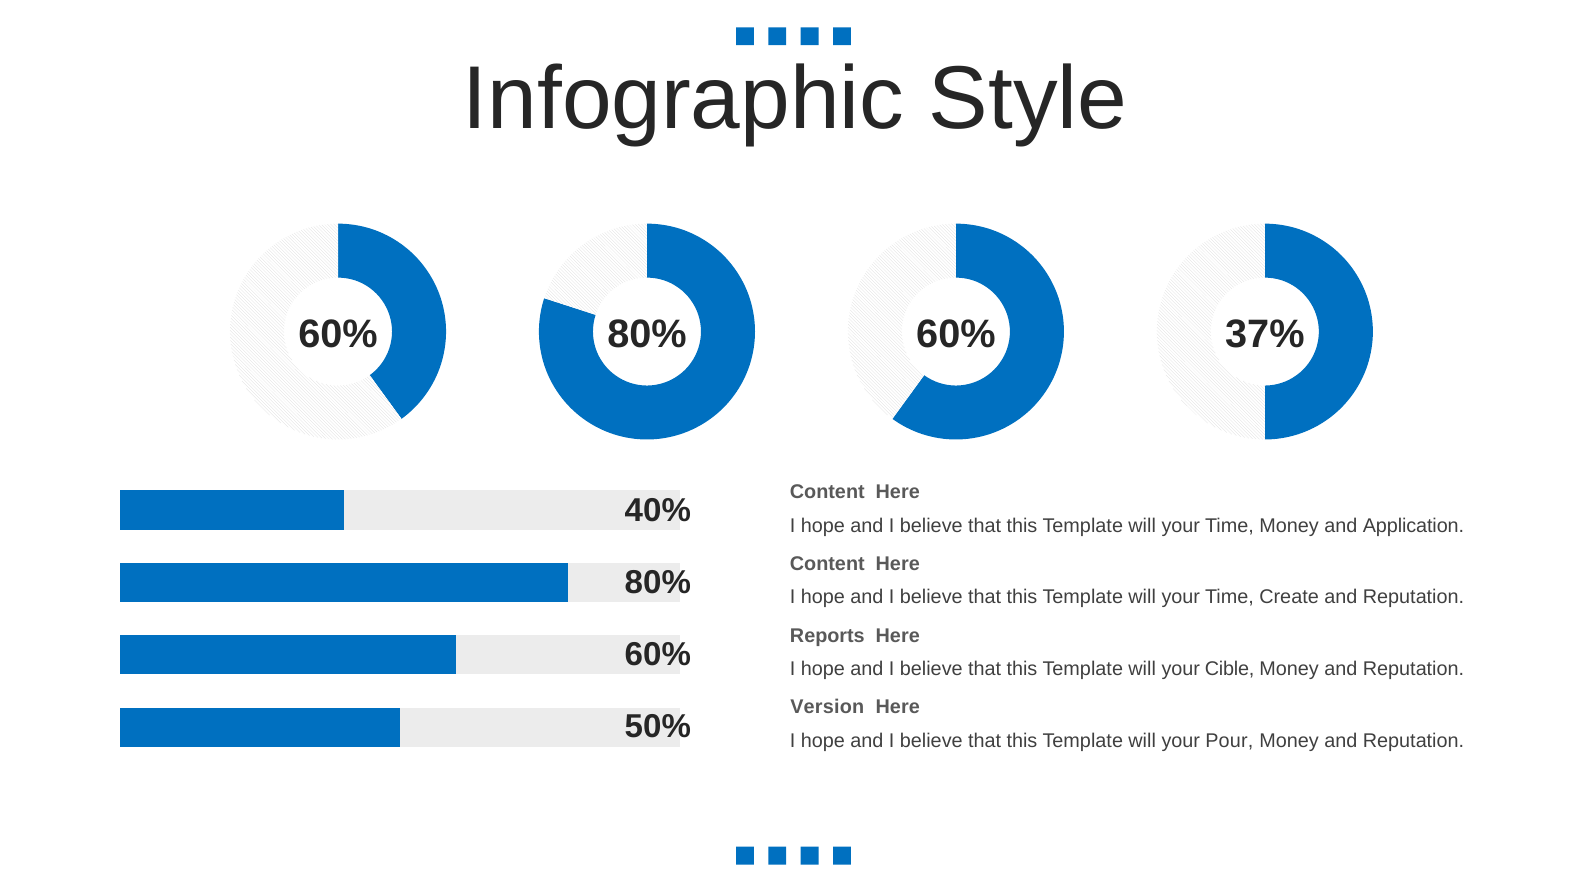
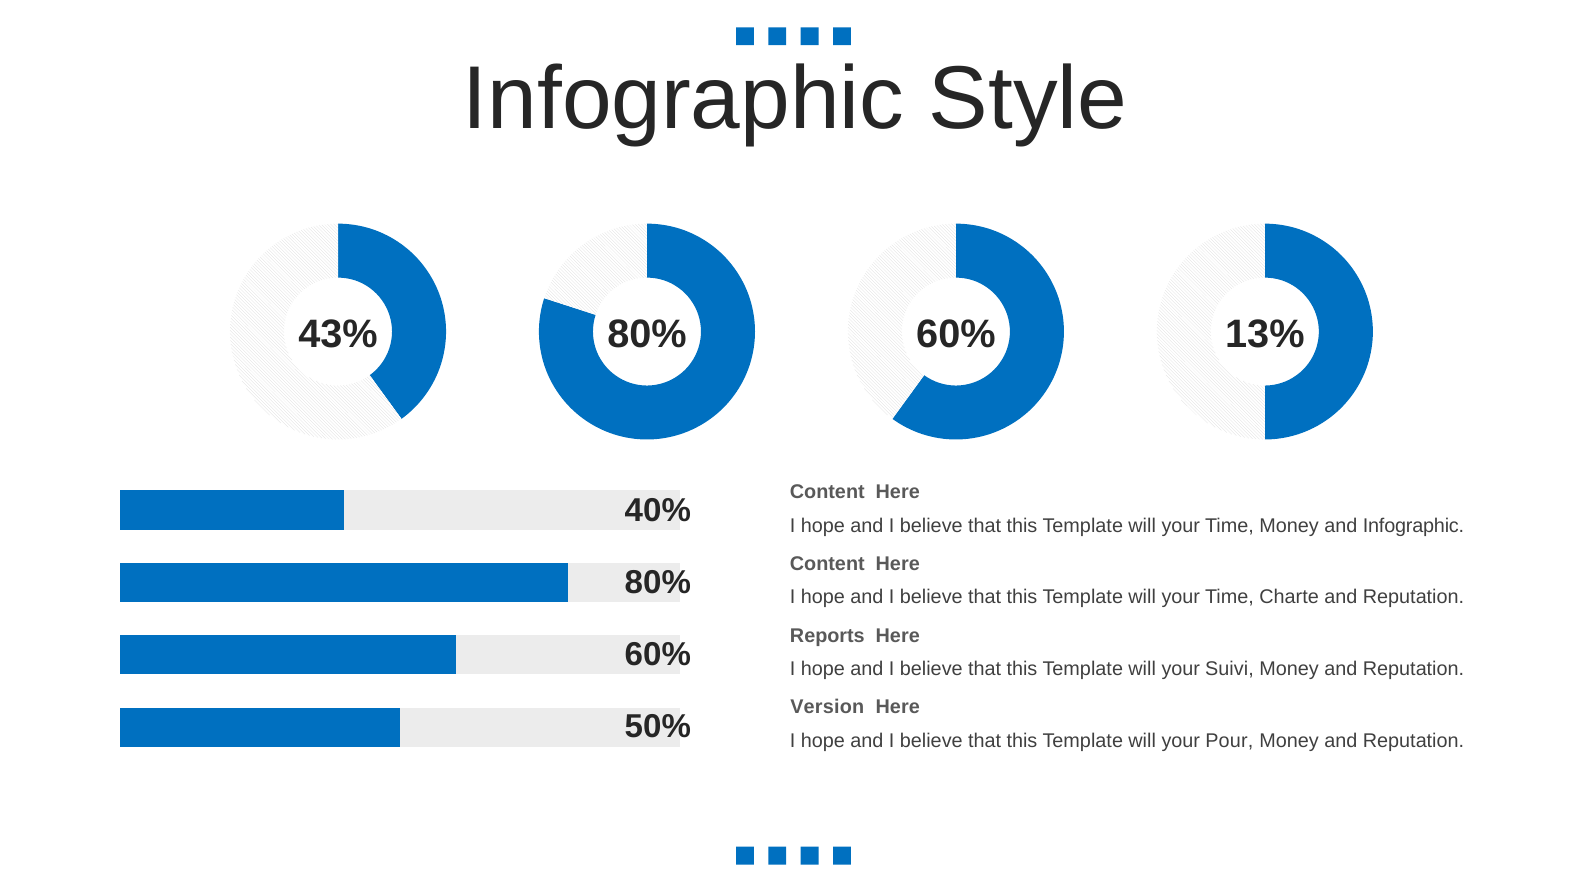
60%: 60% -> 43% (338, 335)
37%: 37% -> 13% (1265, 335)
and Application: Application -> Infographic (1414, 526)
Create: Create -> Charte (1289, 598)
Cible: Cible -> Suivi (1229, 669)
